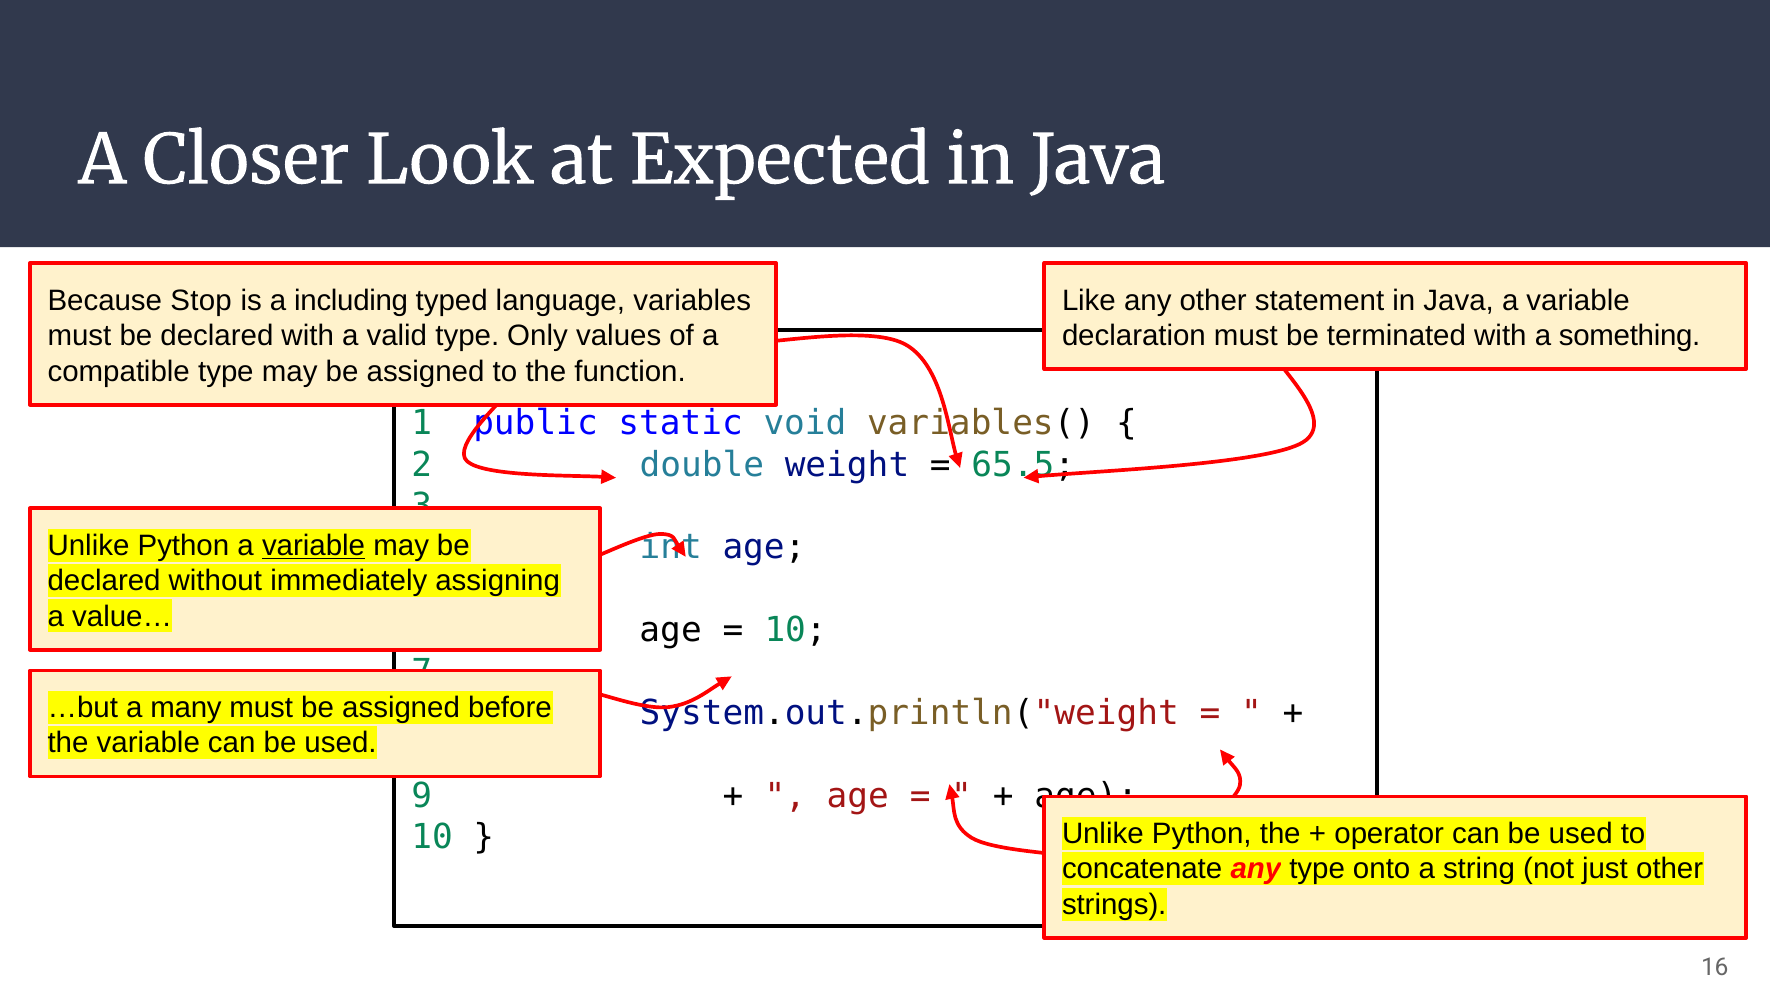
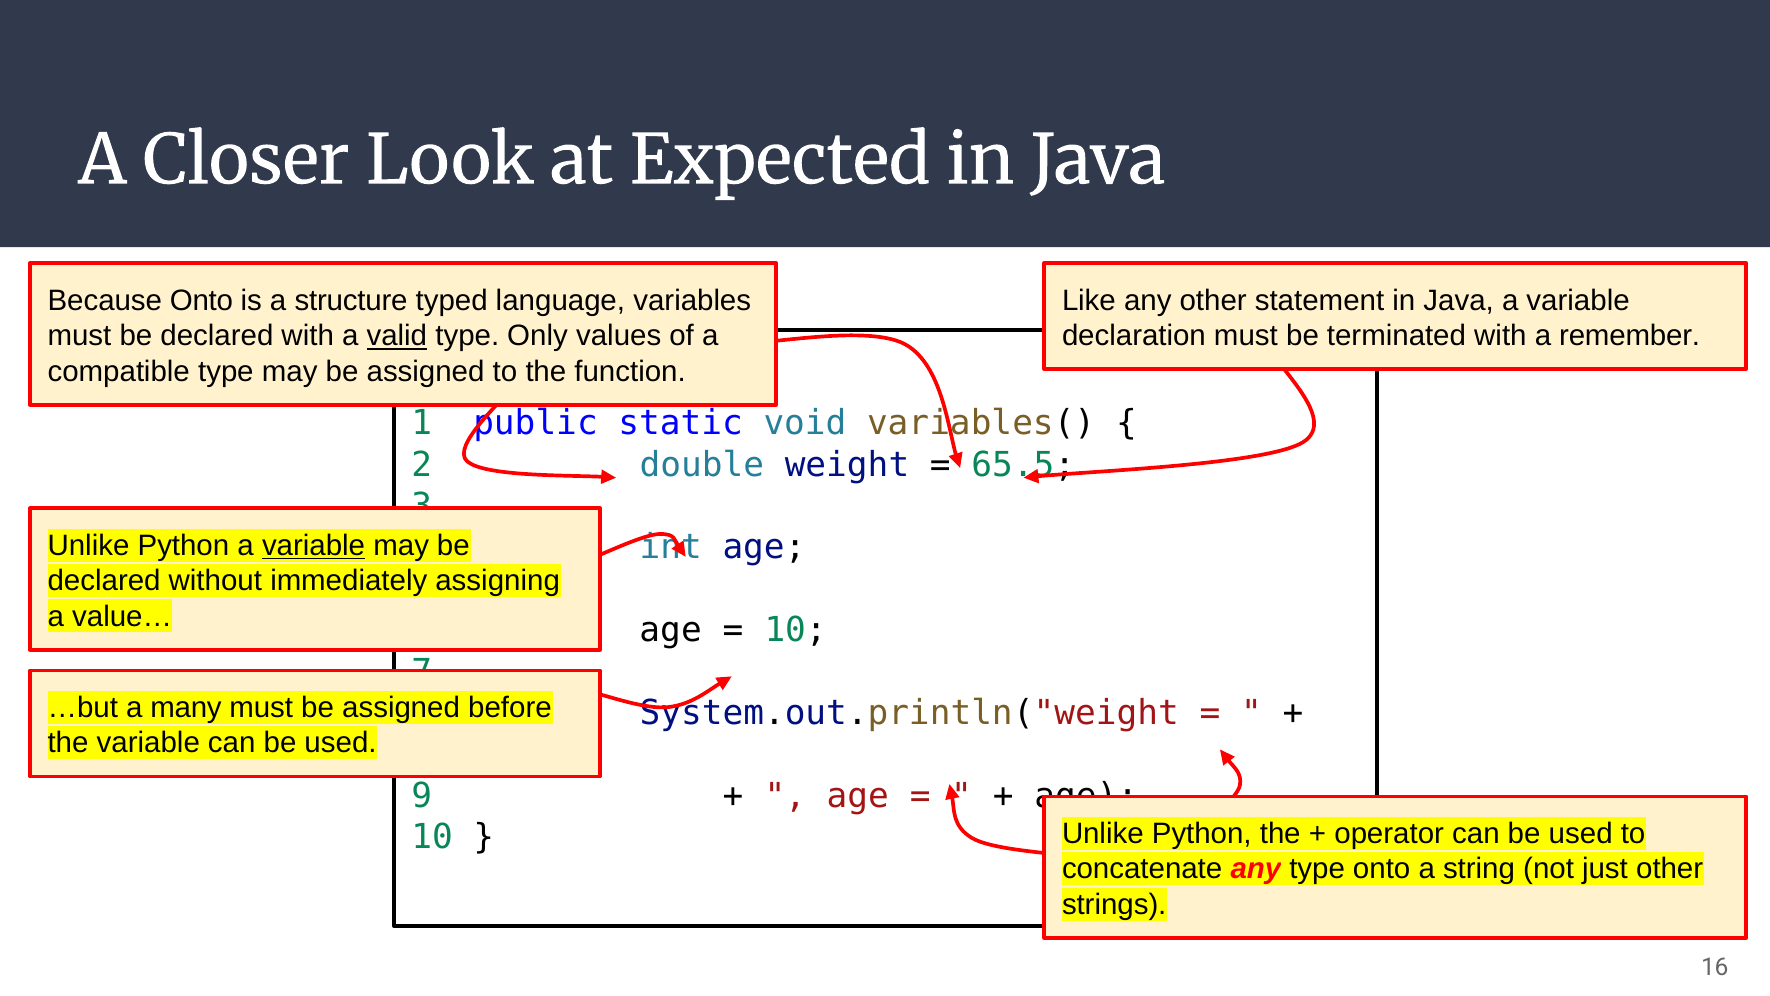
Because Stop: Stop -> Onto (201, 300)
including: including -> structure (351, 300)
something: something -> remember (1630, 336)
valid underline: none -> present (397, 336)
